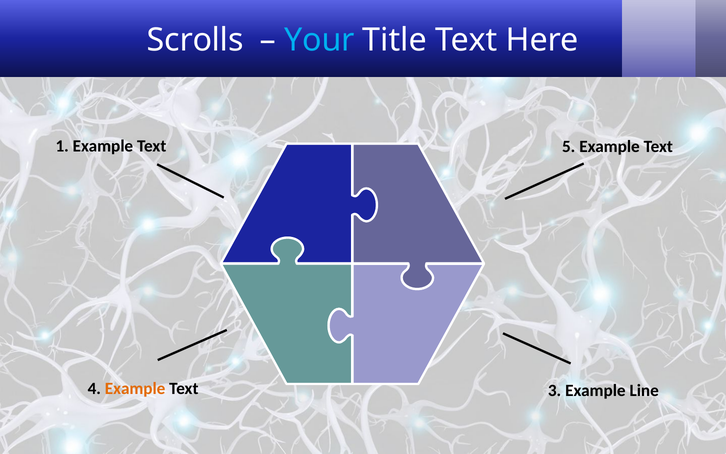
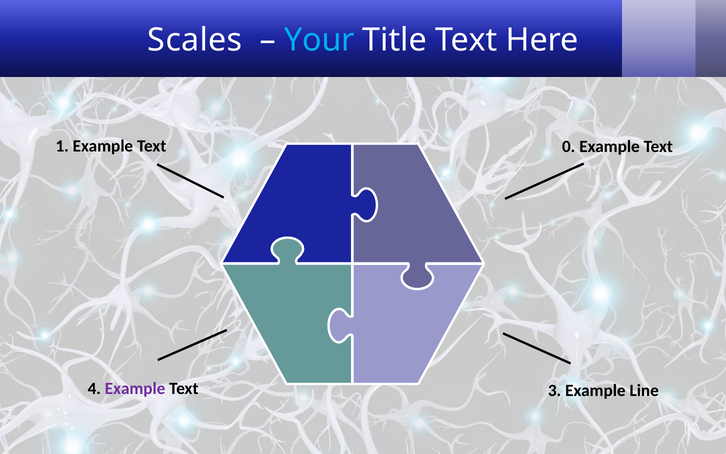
Scrolls: Scrolls -> Scales (195, 40)
5: 5 -> 0 (569, 146)
Example colour: orange -> purple (135, 389)
